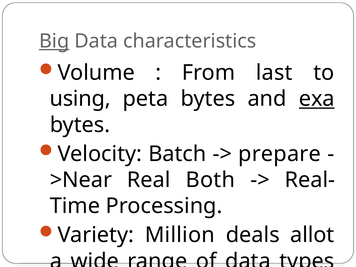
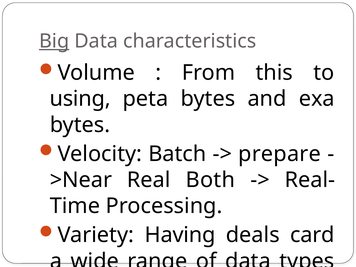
last: last -> this (274, 73)
exa underline: present -> none (317, 99)
Million: Million -> Having (180, 235)
allot: allot -> card (312, 235)
